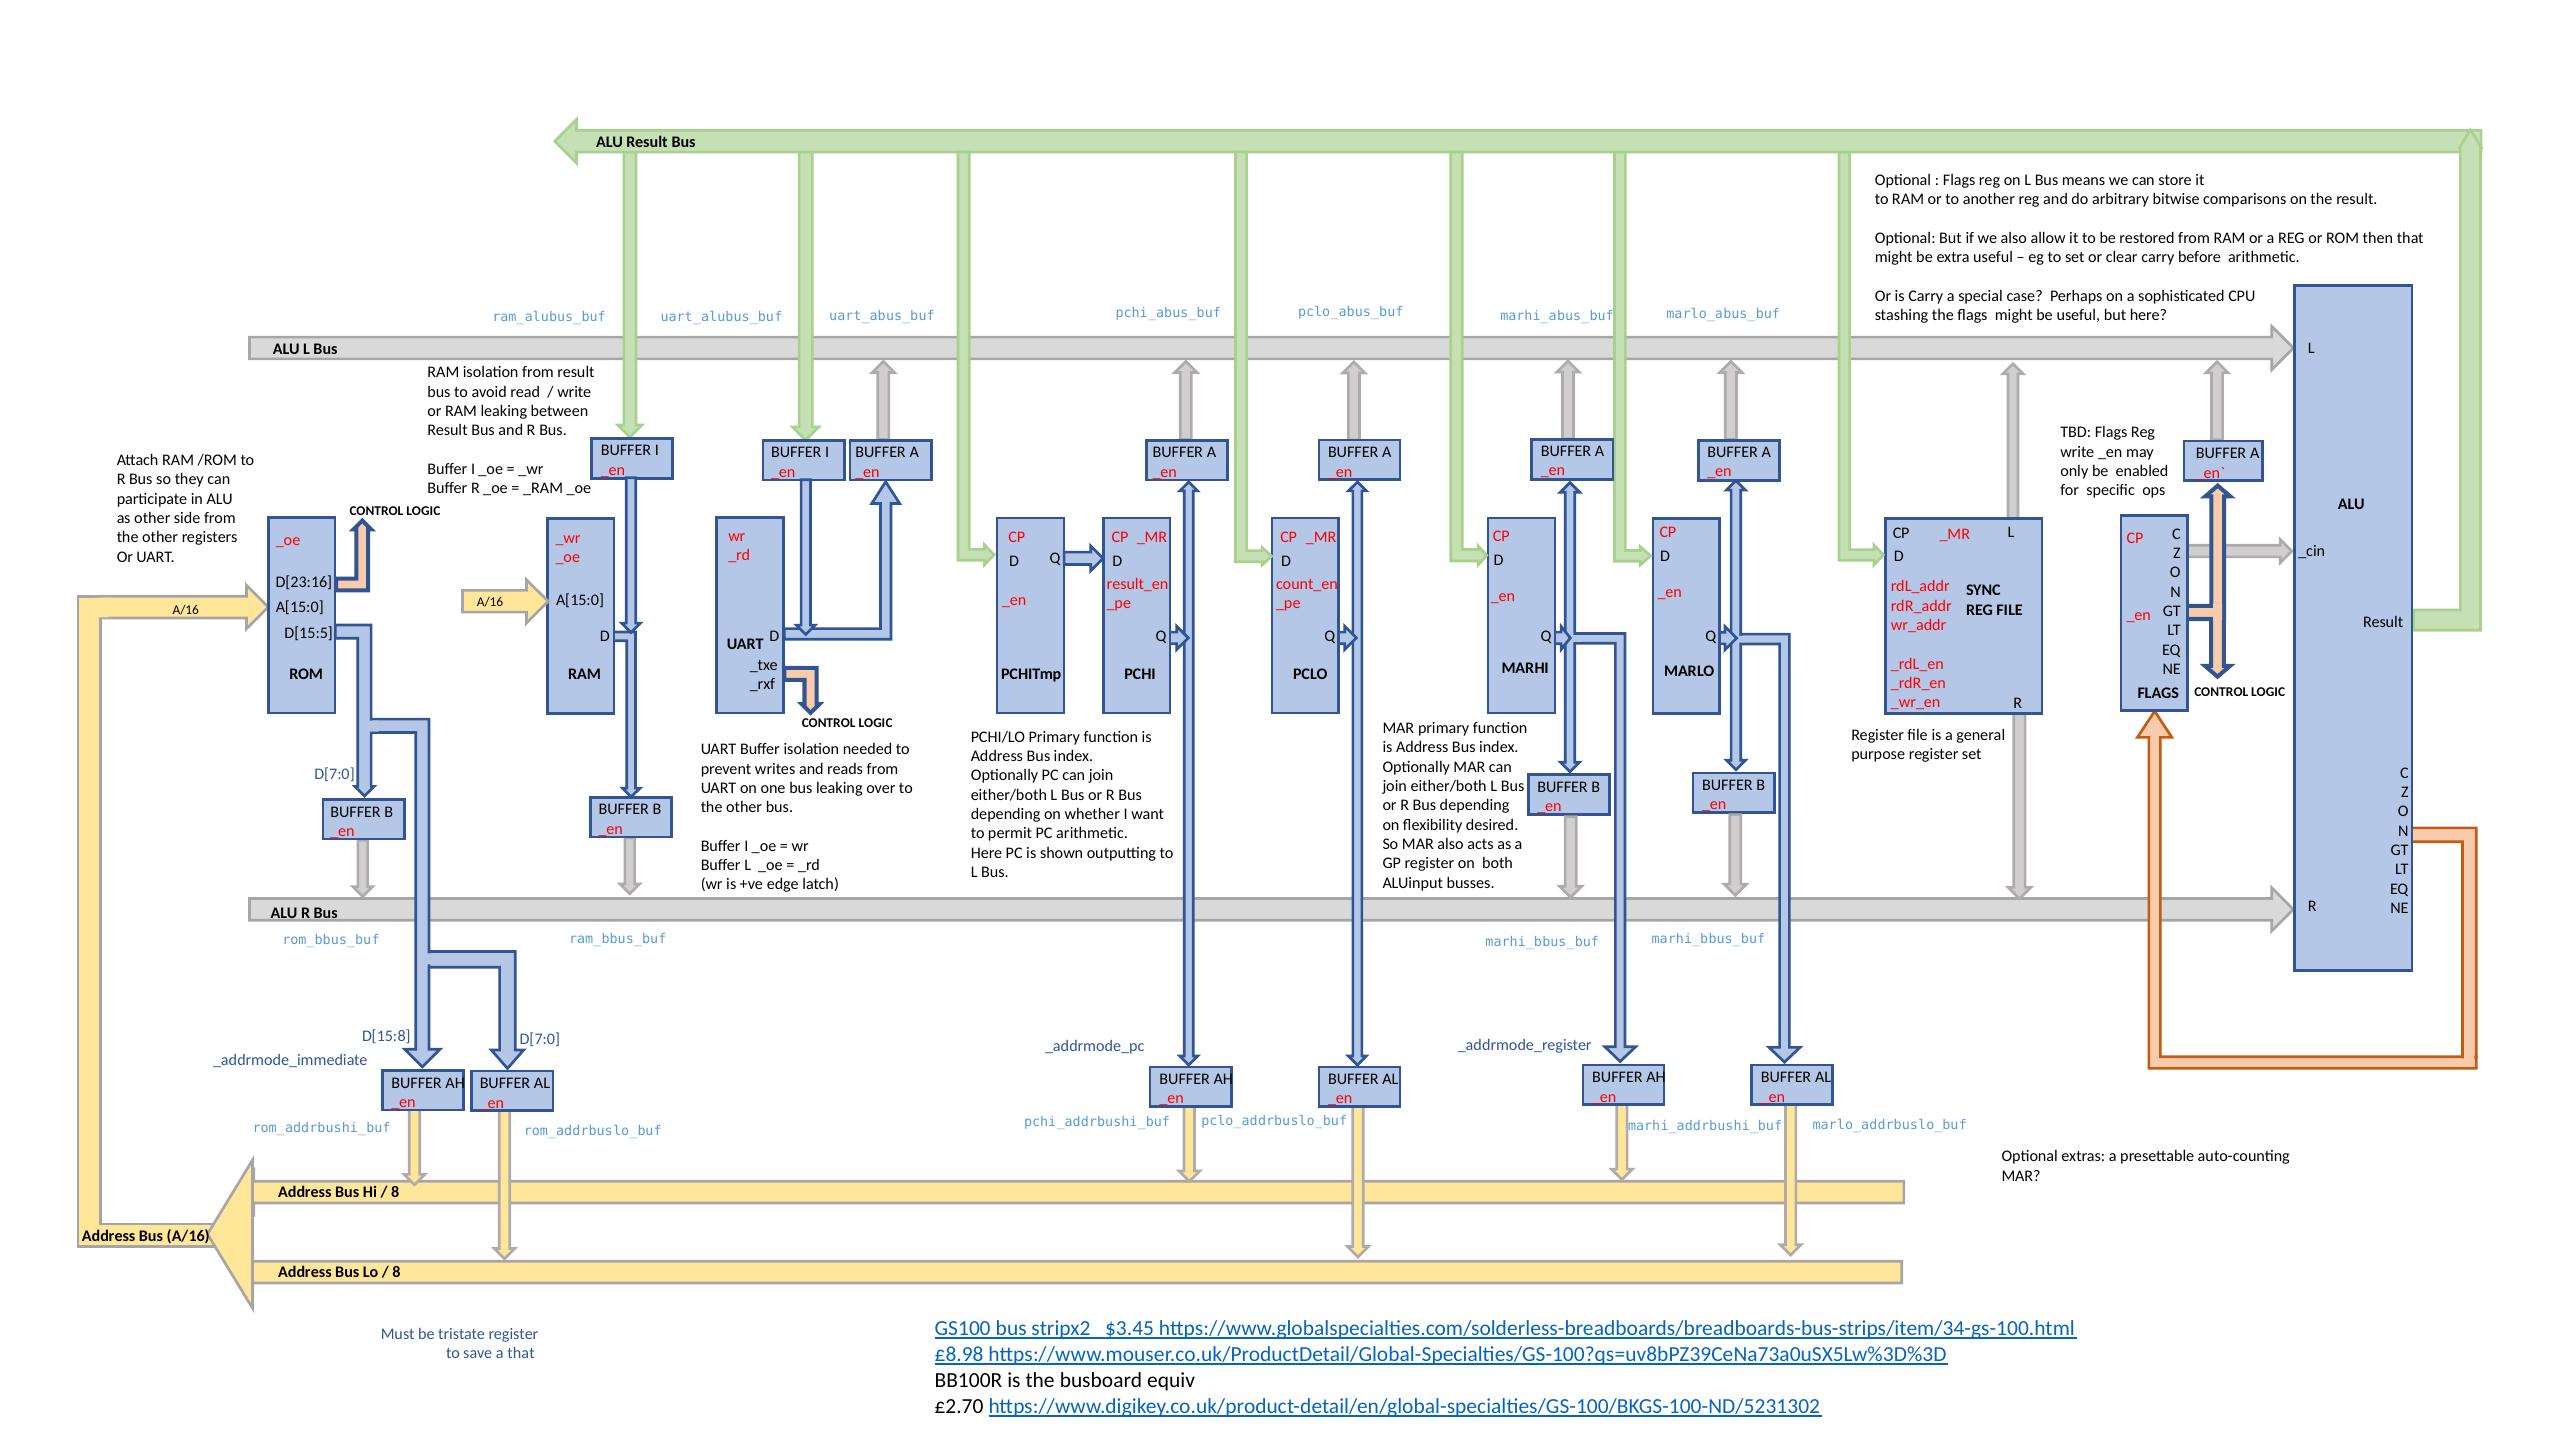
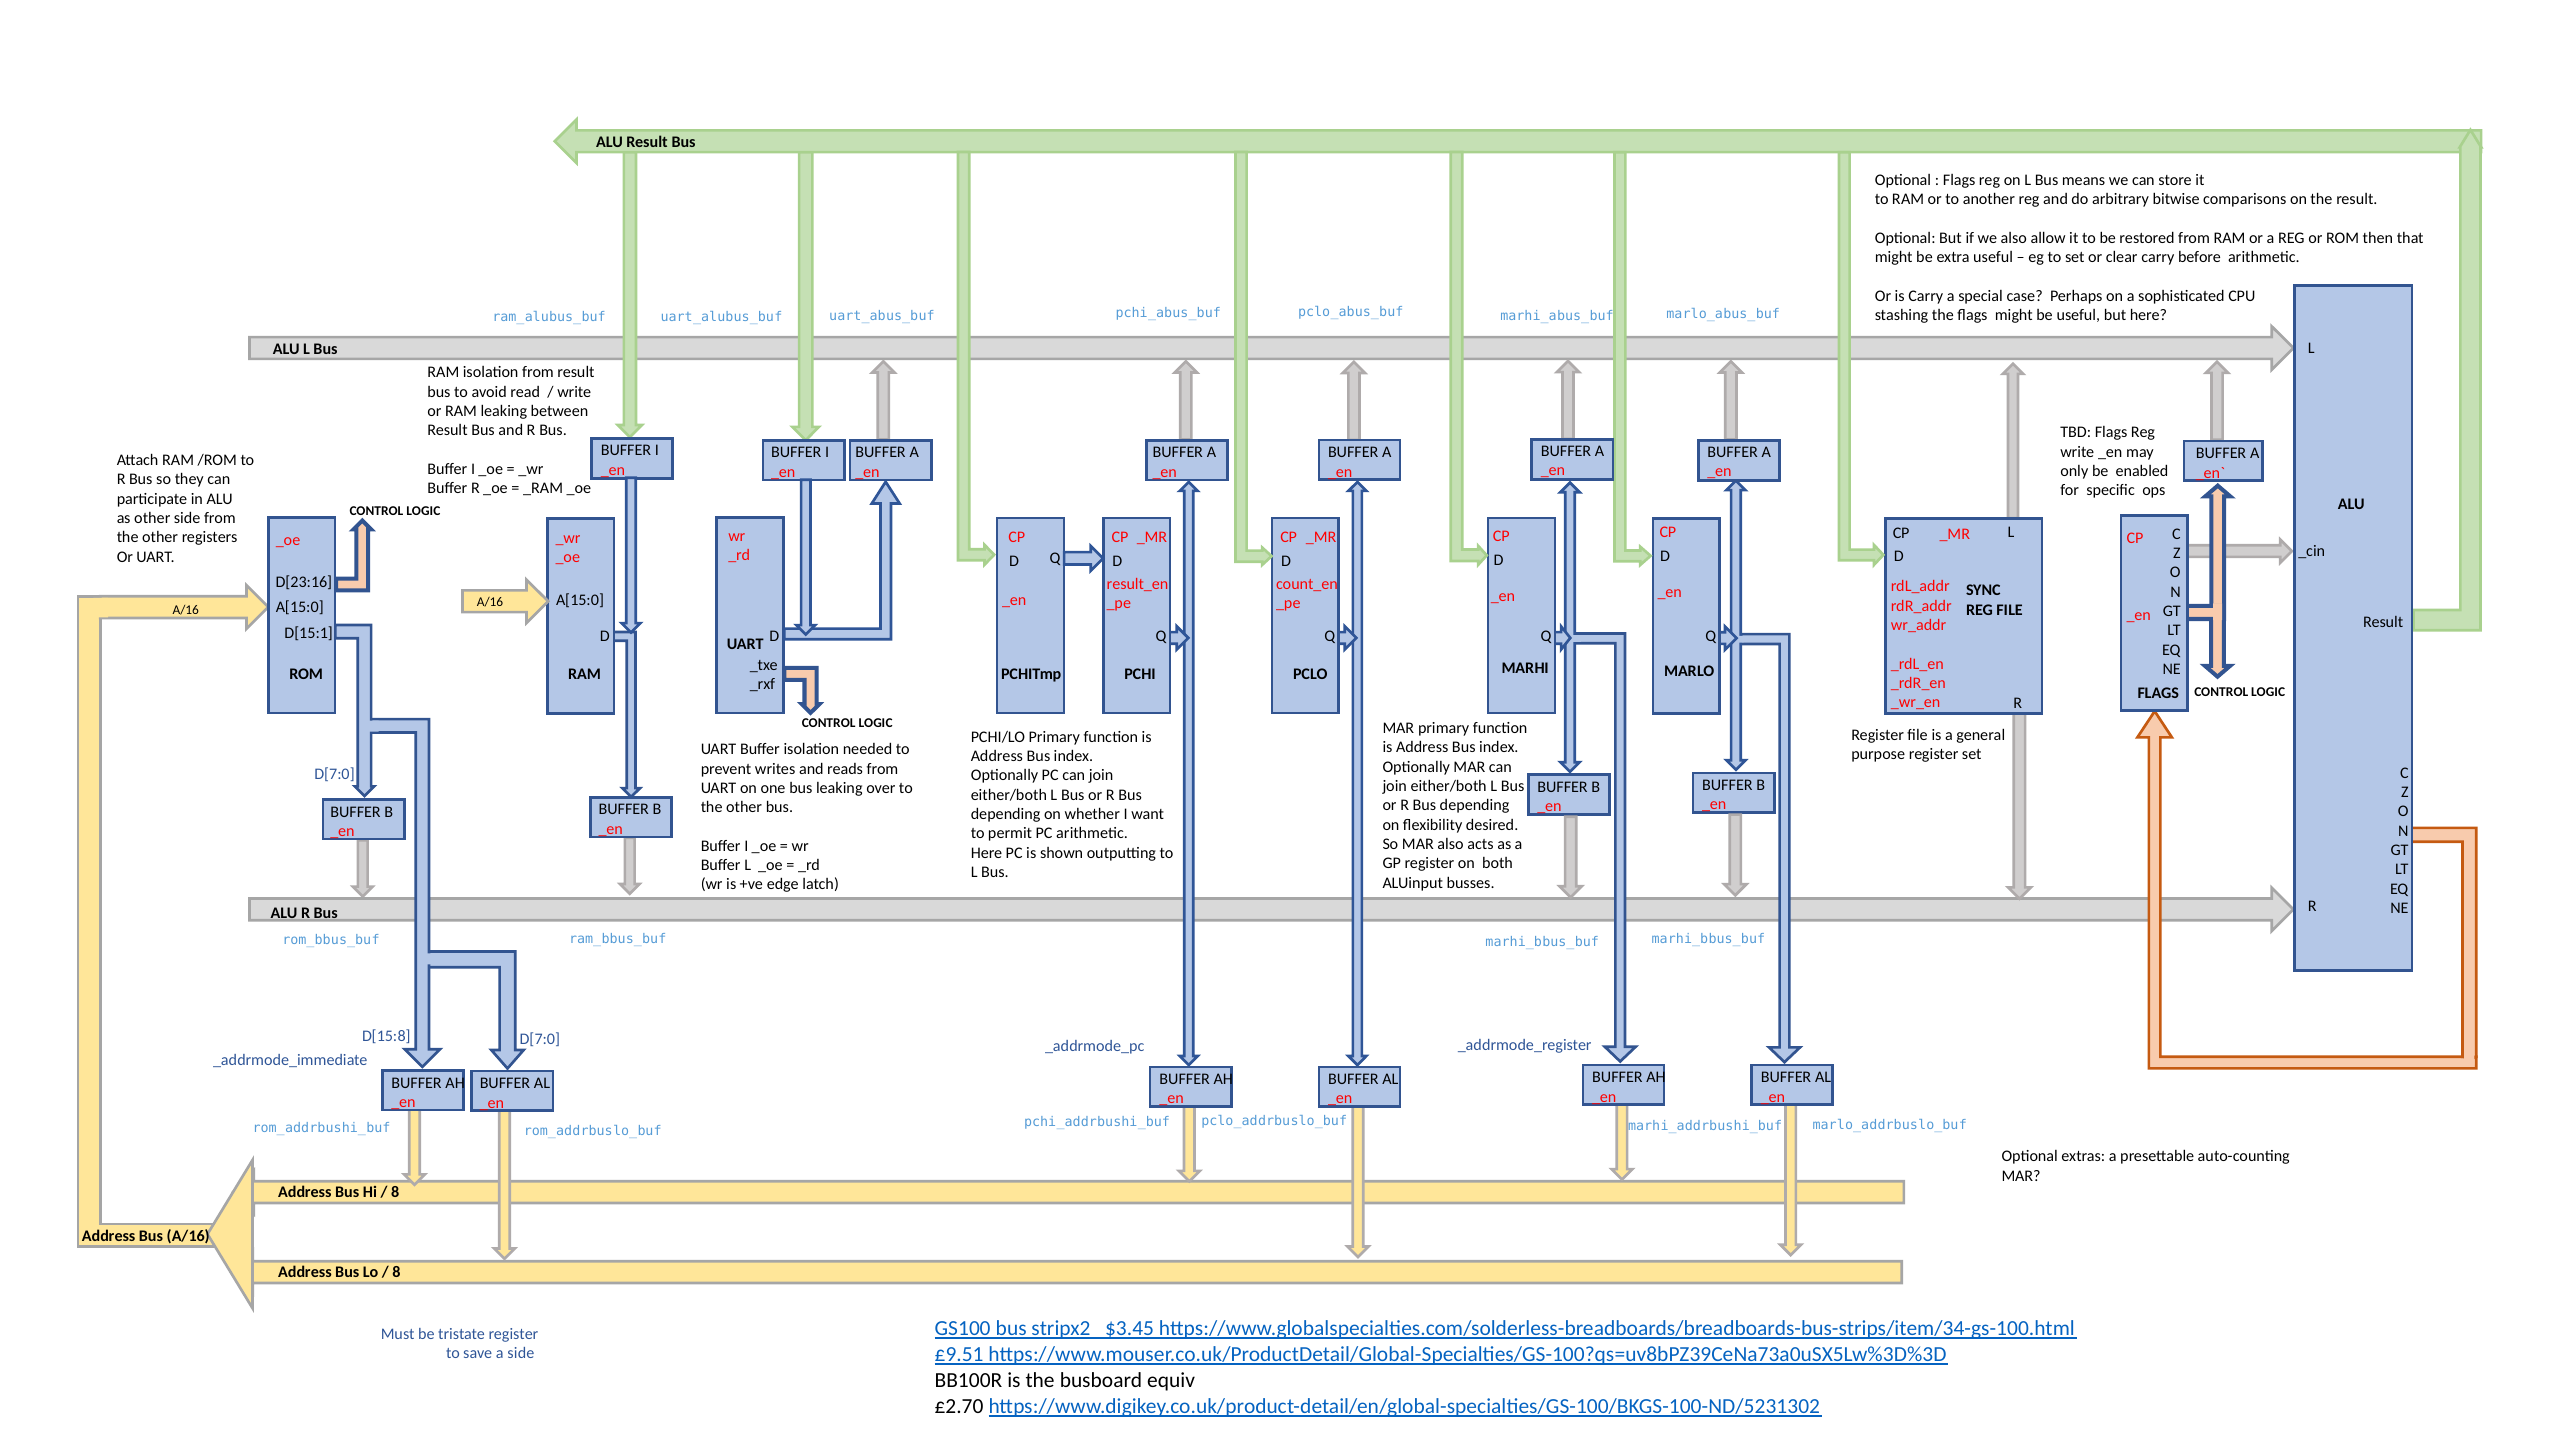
D[15:5: D[15:5 -> D[15:1 (309, 633)
£8.98: £8.98 -> £9.51 (959, 1354)
a that: that -> side (521, 1354)
